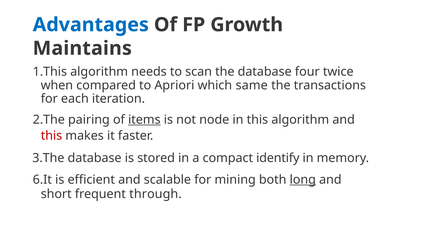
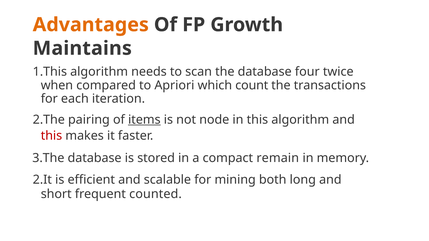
Advantages colour: blue -> orange (91, 25)
same: same -> count (252, 85)
identify: identify -> remain (278, 158)
6.It: 6.It -> 2.It (42, 180)
long underline: present -> none (303, 180)
through: through -> counted (156, 194)
